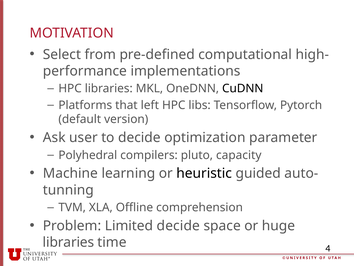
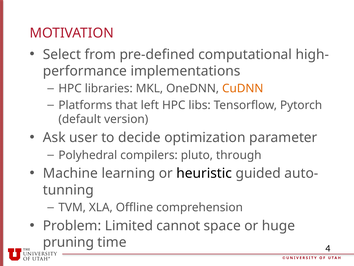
CuDNN colour: black -> orange (243, 88)
capacity: capacity -> through (239, 155)
Limited decide: decide -> cannot (178, 225)
libraries: libraries -> pruning (68, 242)
